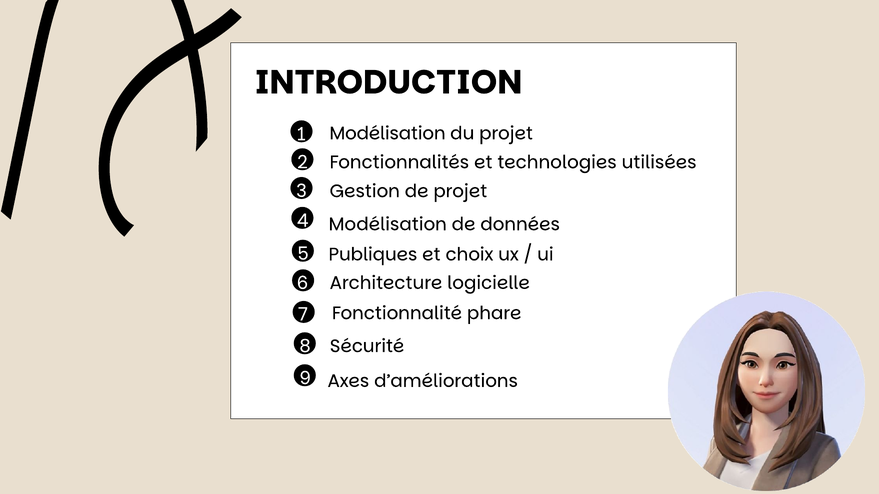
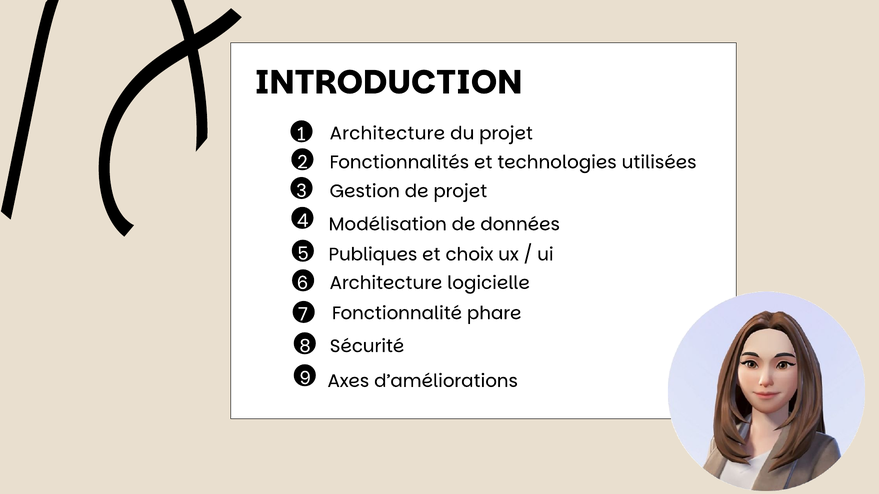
Modélisation: Modélisation -> Architecture (387, 133)
